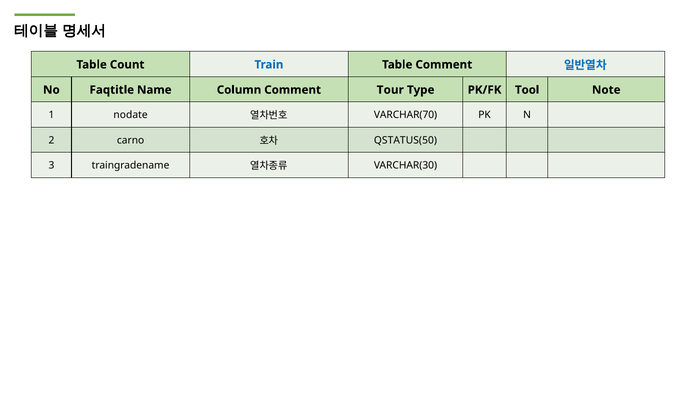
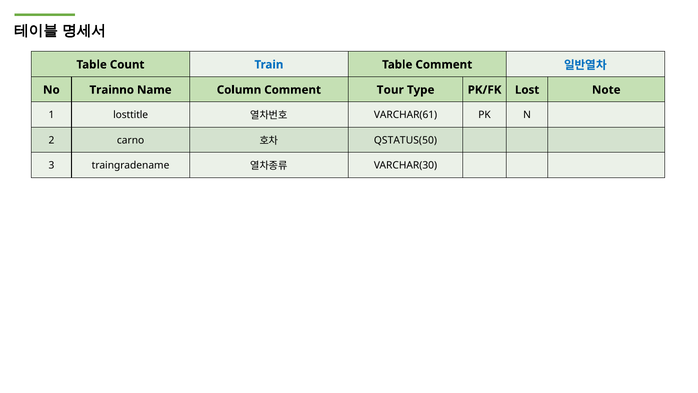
Faqtitle: Faqtitle -> Trainno (112, 90)
Tool: Tool -> Lost (527, 90)
nodate: nodate -> losttitle (131, 115)
VARCHAR(70: VARCHAR(70 -> VARCHAR(61 (406, 115)
